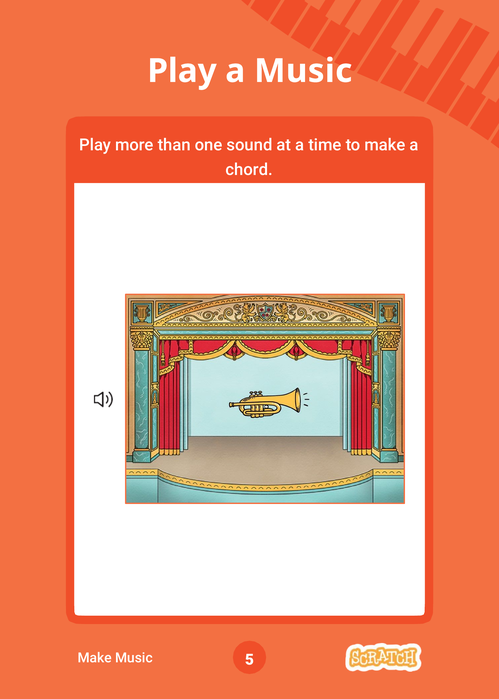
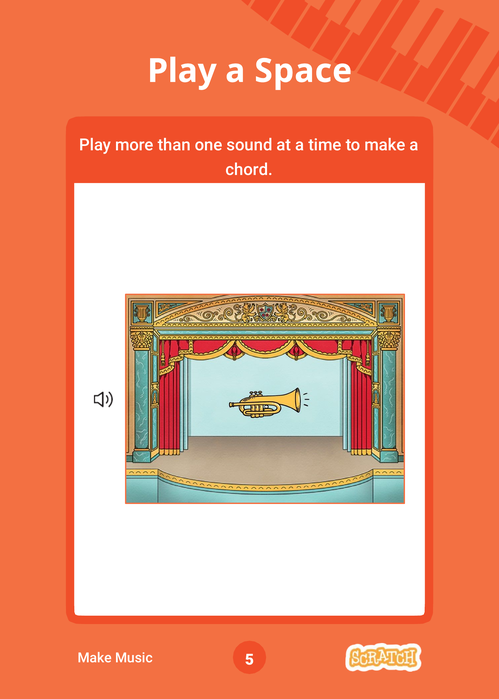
a Music: Music -> Space (303, 71)
